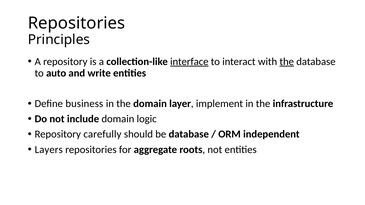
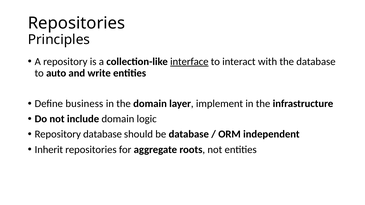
the underline: present -> none (287, 62)
Repository carefully: carefully -> database (103, 134)
Layers: Layers -> Inherit (49, 150)
